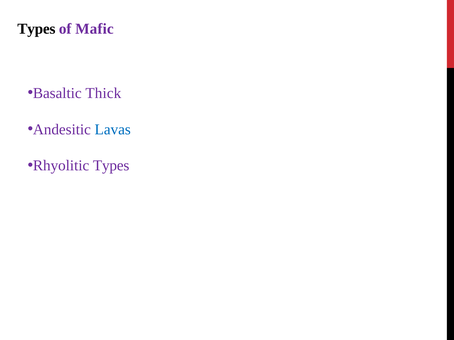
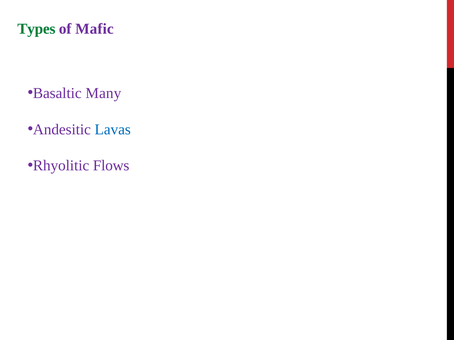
Types colour: black -> green (36, 29)
Thick: Thick -> Many (103, 93)
Rhyolitic Types: Types -> Flows (111, 166)
